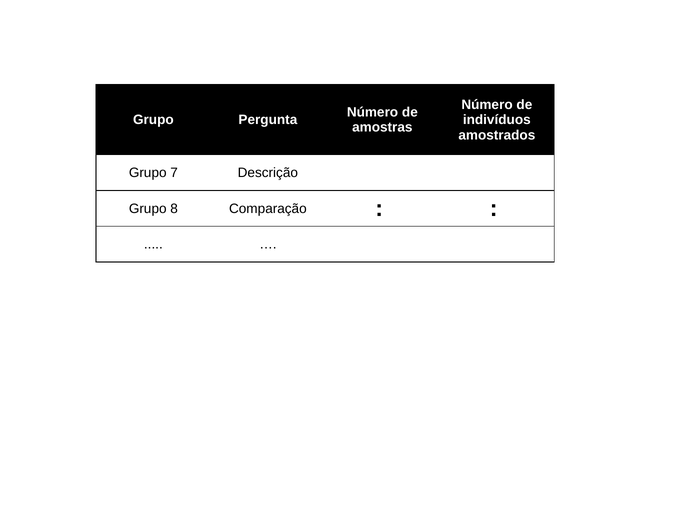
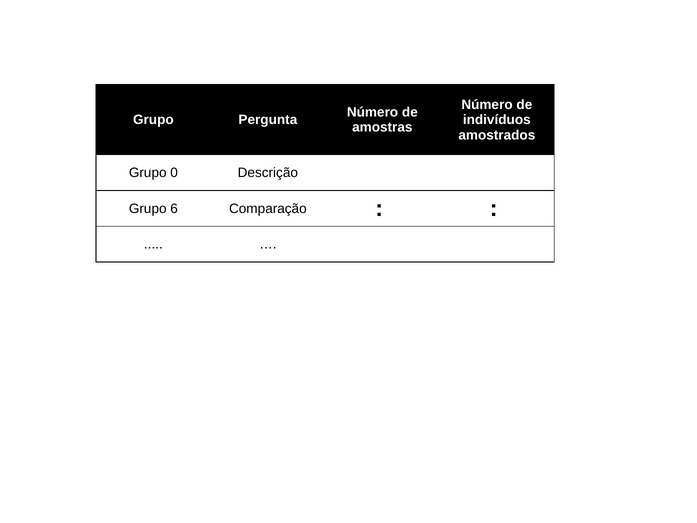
7: 7 -> 0 (174, 173)
8: 8 -> 6 (174, 208)
